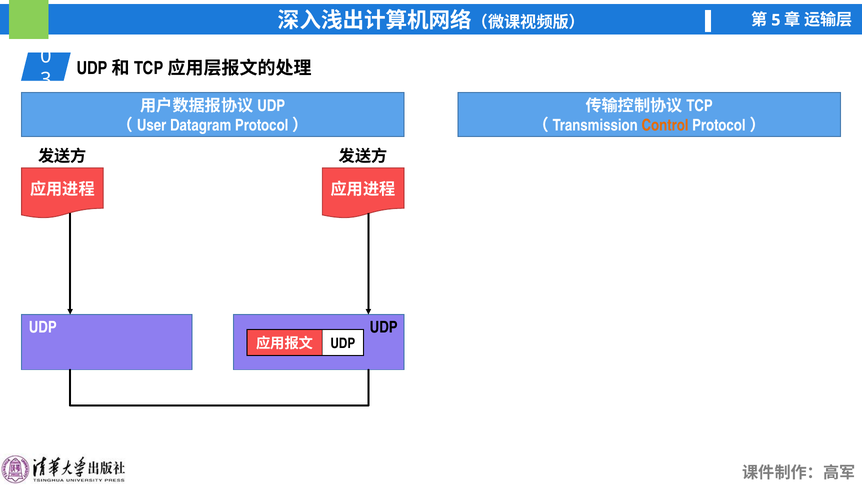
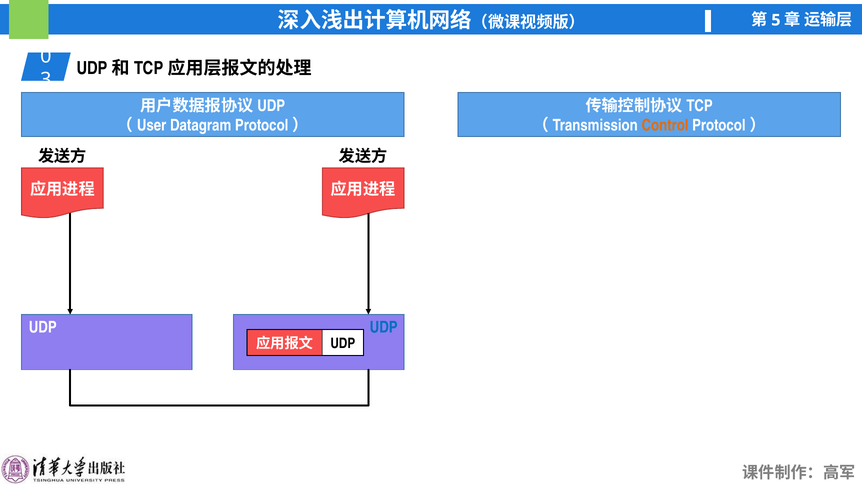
UDP colour: black -> blue (384, 327)
